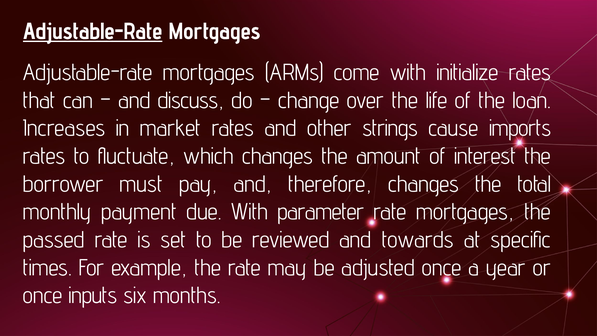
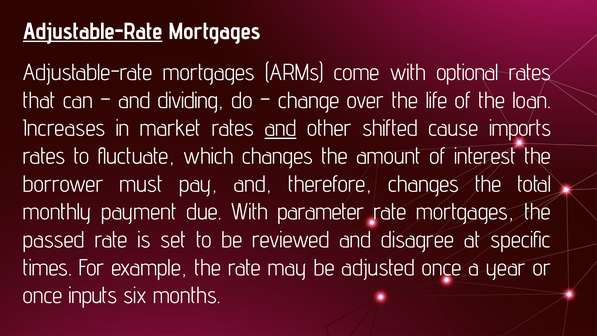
initialize: initialize -> optional (467, 72)
discuss: discuss -> dividing (191, 100)
and underline: none -> present (280, 128)
strings: strings -> shifted (390, 128)
towards: towards -> disagree (418, 240)
